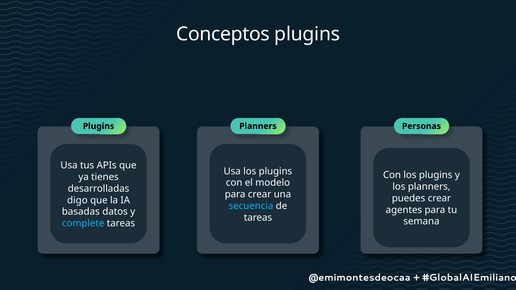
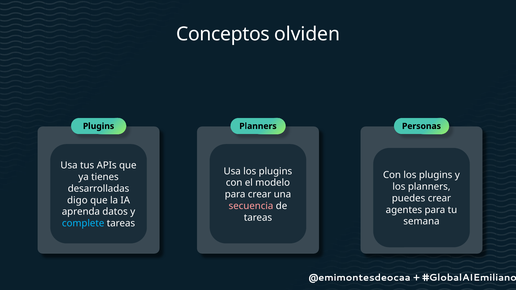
Conceptos plugins: plugins -> olviden (307, 34)
secuencia colour: light blue -> pink (251, 206)
basadas: basadas -> aprenda (81, 212)
